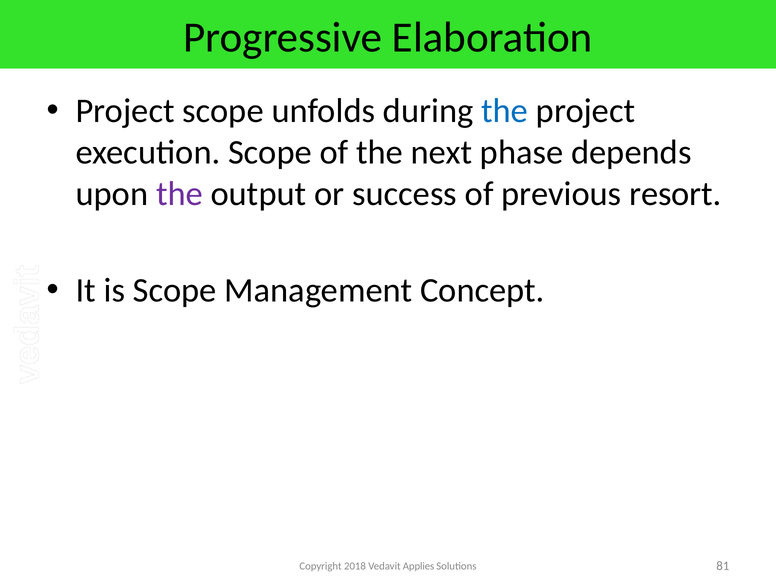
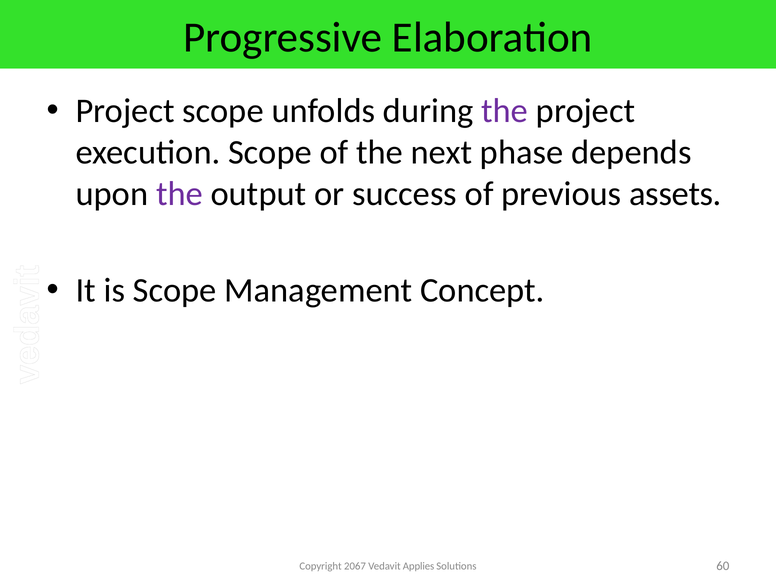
the colour: blue -> purple (505, 111)
resort: resort -> assets (675, 194)
2018: 2018 -> 2067 (355, 566)
81: 81 -> 60 (723, 566)
